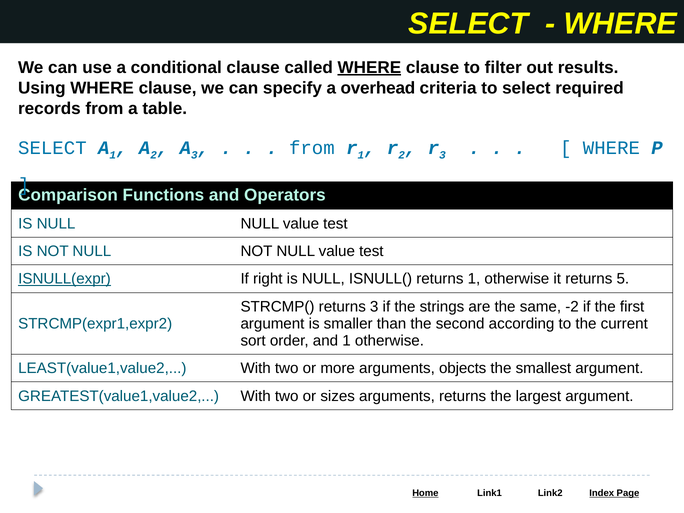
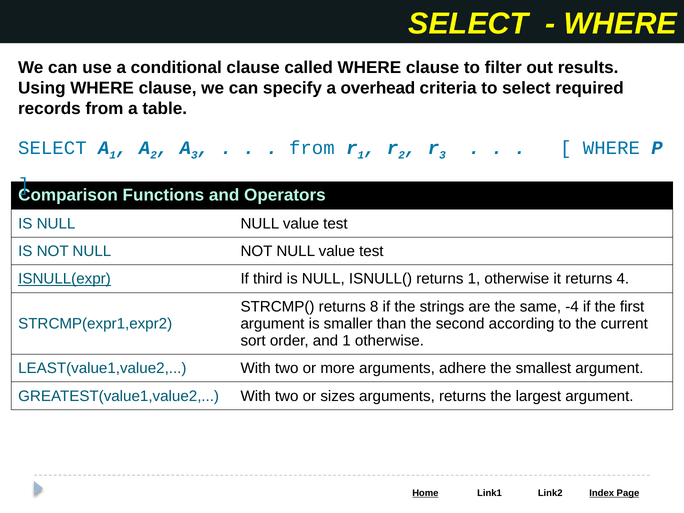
WHERE underline: present -> none (369, 67)
right: right -> third (268, 279)
5: 5 -> 4 (623, 279)
returns 3: 3 -> 8 (374, 307)
-2: -2 -> -4 (572, 307)
objects: objects -> adhere (463, 368)
